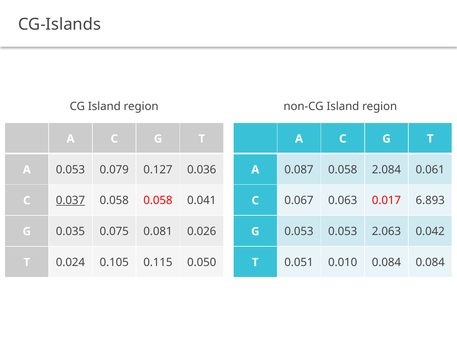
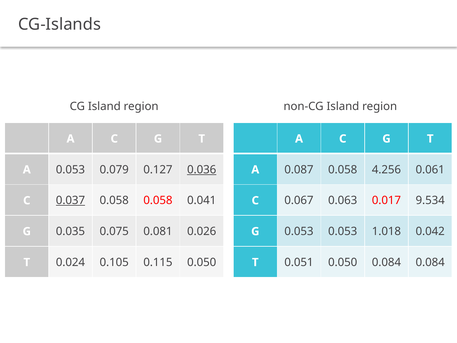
0.036 underline: none -> present (202, 170)
2.084: 2.084 -> 4.256 (386, 170)
6.893: 6.893 -> 9.534 (430, 200)
2.063: 2.063 -> 1.018 (386, 231)
0.051 0.010: 0.010 -> 0.050 (343, 262)
